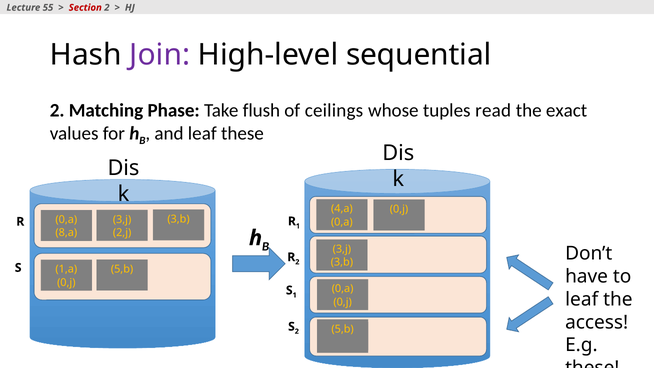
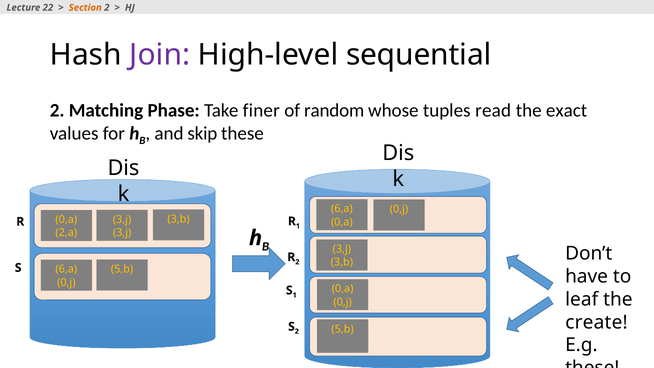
55: 55 -> 22 (48, 8)
Section colour: red -> orange (85, 8)
flush: flush -> finer (261, 111)
ceilings: ceilings -> random (334, 111)
and leaf: leaf -> skip (202, 133)
4,a: 4,a -> 6,a (342, 209)
2,j: 2,j -> 3,j (122, 233)
8,a: 8,a -> 2,a (66, 233)
1,a: 1,a -> 6,a (66, 269)
access: access -> create (597, 322)
